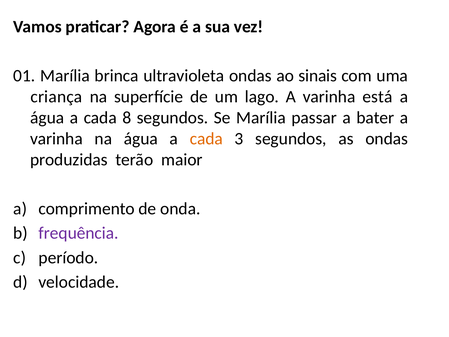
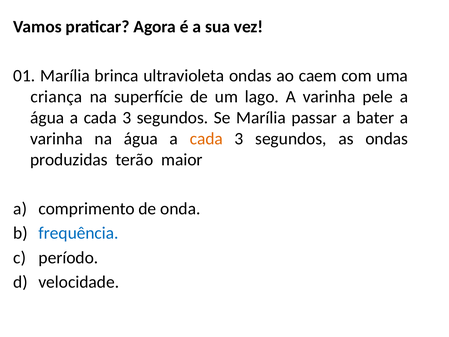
sinais: sinais -> caem (318, 76)
está: está -> pele (378, 97)
8: 8 -> 3 (127, 118)
frequência colour: purple -> blue (79, 233)
